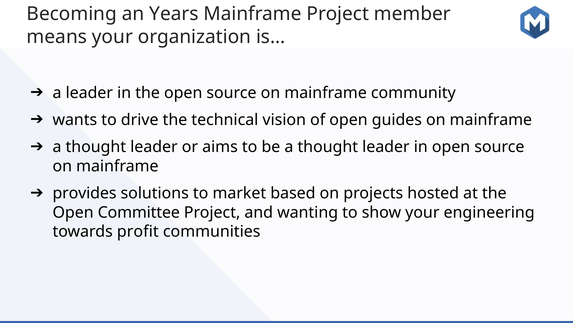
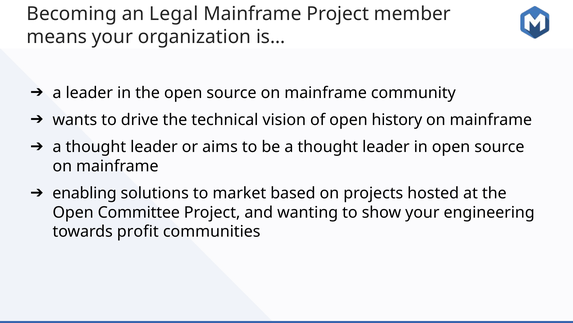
Years: Years -> Legal (174, 14)
guides: guides -> history (397, 120)
provides: provides -> enabling (85, 193)
